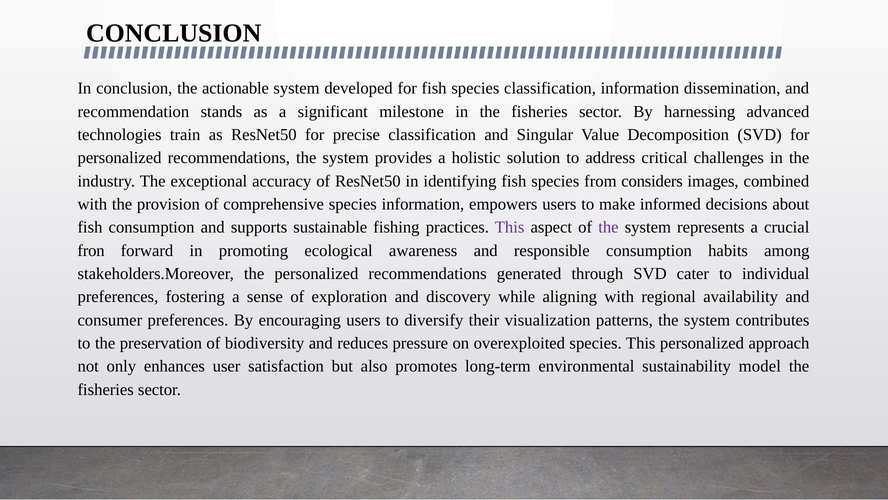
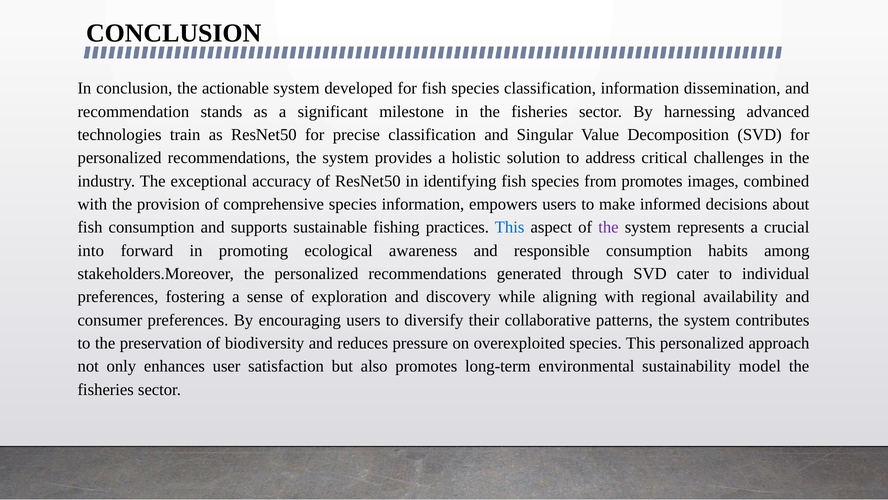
from considers: considers -> promotes (652, 181)
This colour: purple -> blue (510, 227)
fron: fron -> into (91, 250)
visualization: visualization -> collaborative (548, 320)
